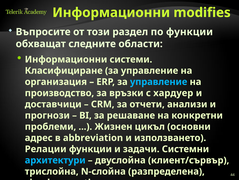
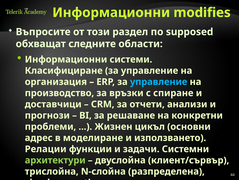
по функции: функции -> supposed (190, 32)
хардуер: хардуер -> спиране (173, 93)
abbreviation: abbreviation -> моделиране (93, 137)
архитектури colour: light blue -> light green (55, 160)
